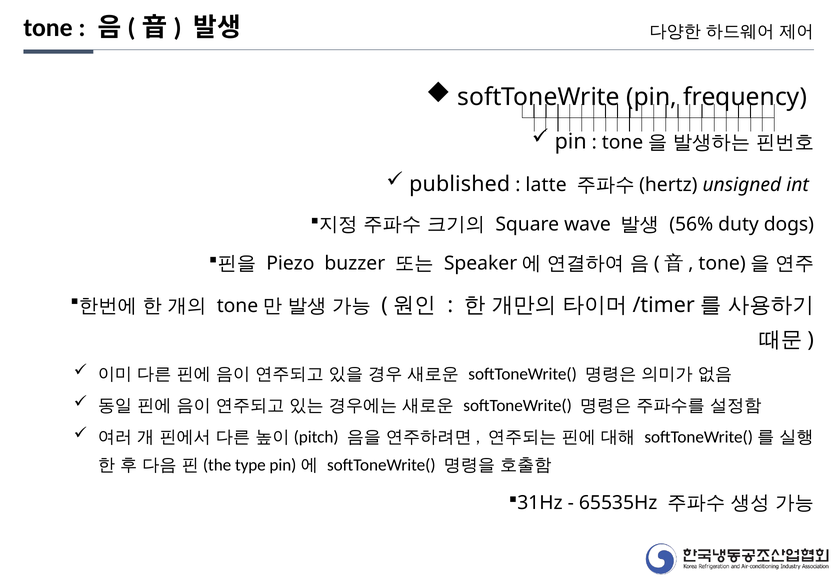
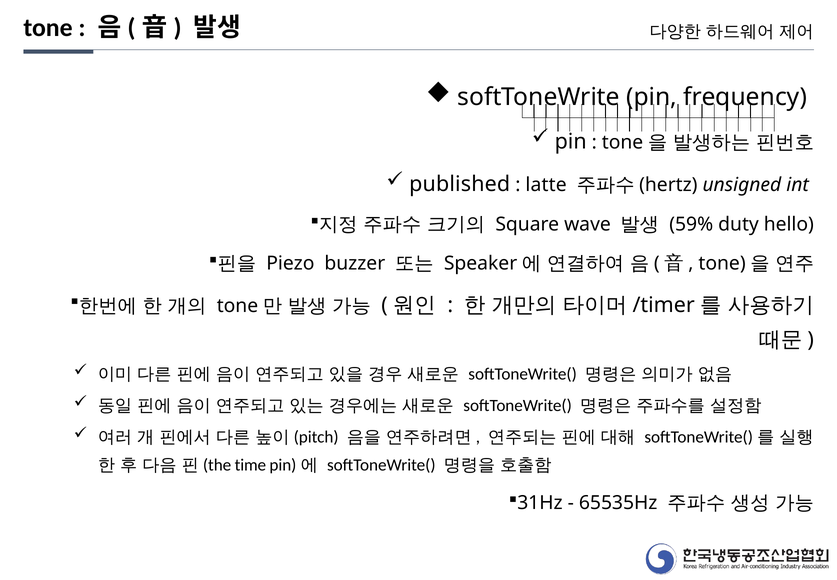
56%: 56% -> 59% (691, 224)
dogs: dogs -> hello (789, 224)
type: type -> time (250, 465)
